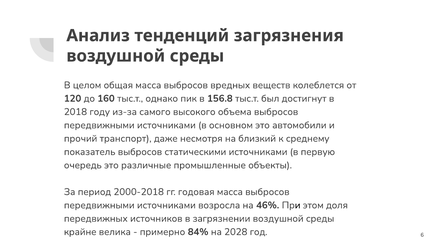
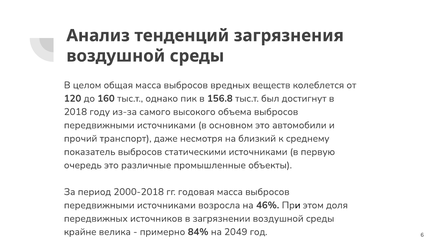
2028: 2028 -> 2049 (236, 232)
